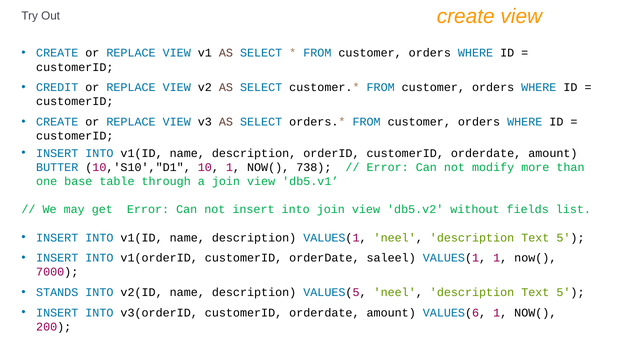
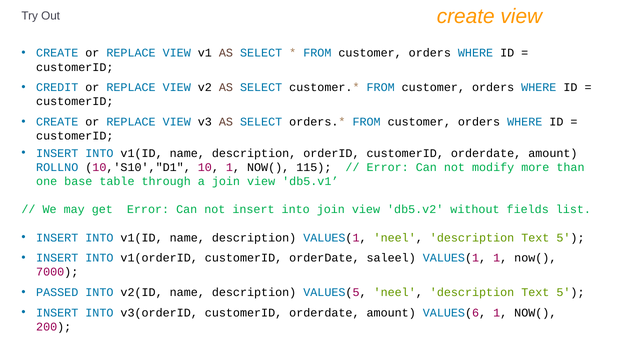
BUTTER: BUTTER -> ROLLNO (57, 167)
738: 738 -> 115 (314, 167)
STANDS: STANDS -> PASSED (57, 292)
